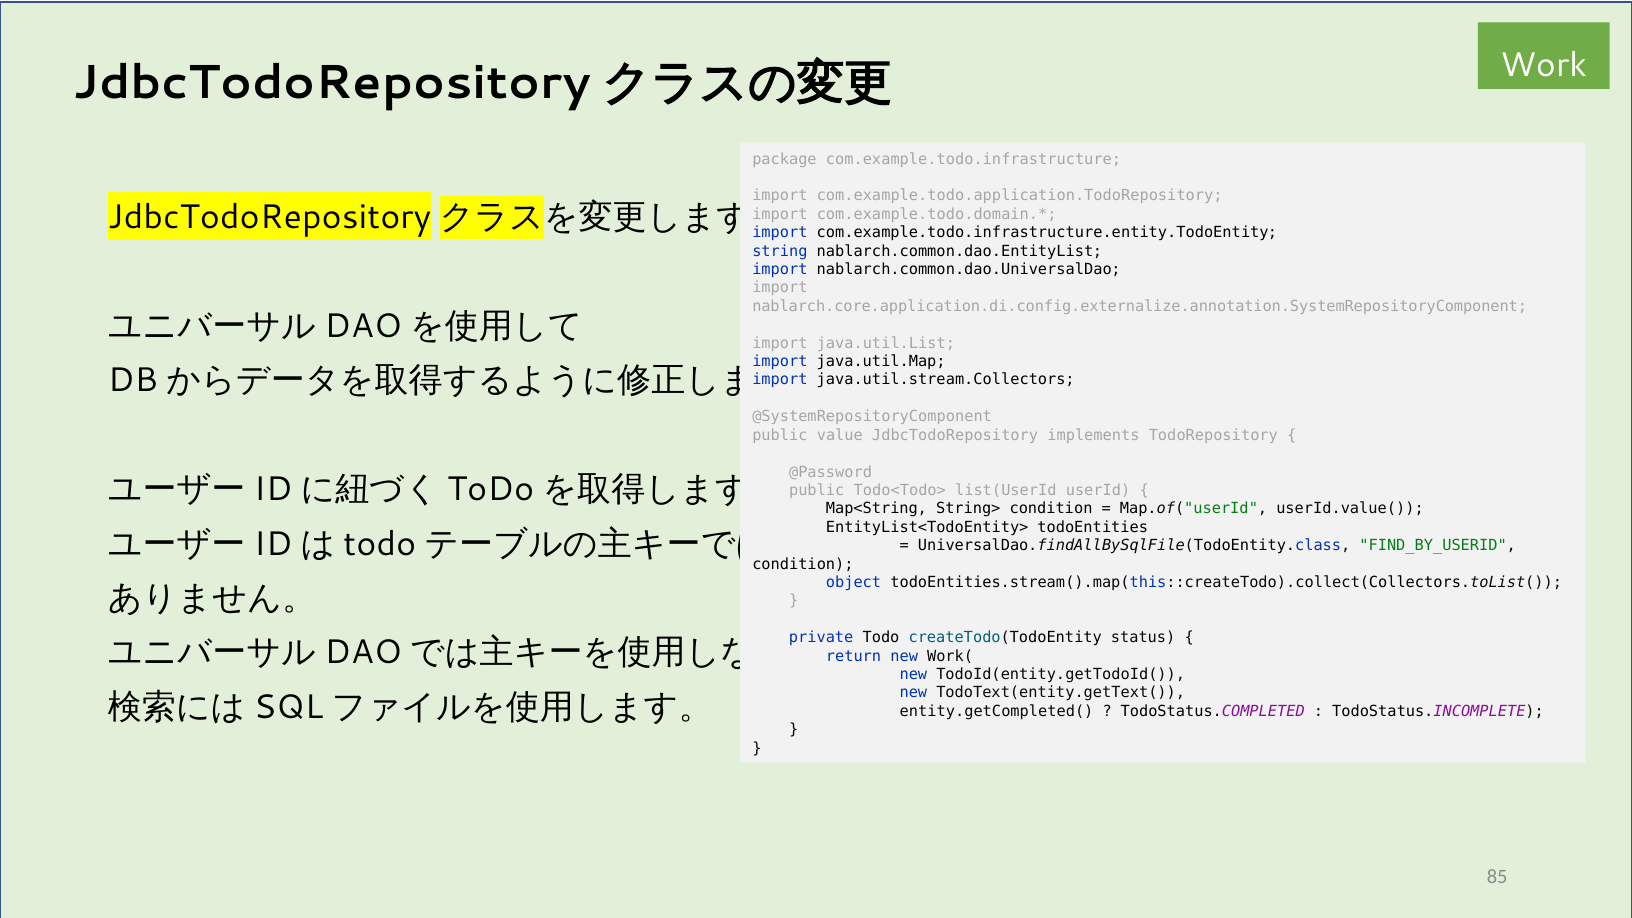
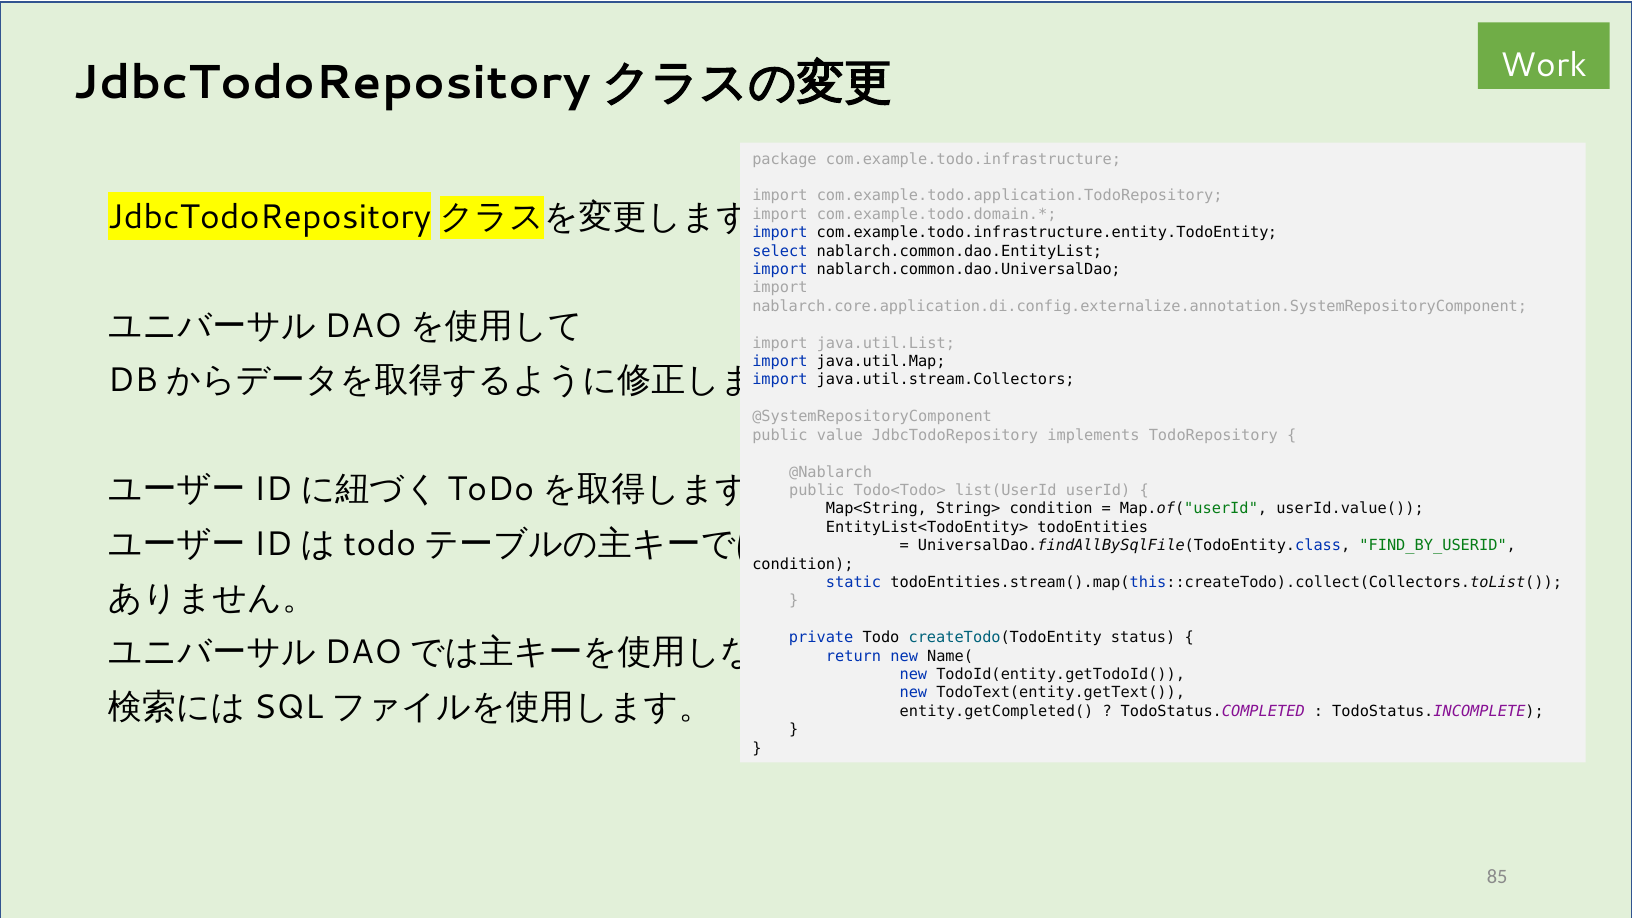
string: string -> select (780, 251)
@Password: @Password -> @Nablarch (831, 472)
object: object -> static (854, 582)
Work(: Work( -> Name( (950, 656)
